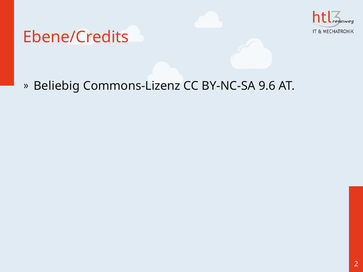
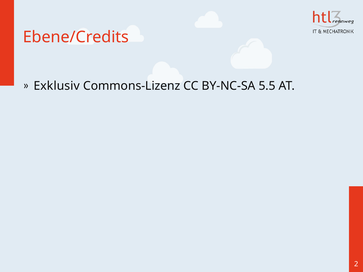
Beliebig: Beliebig -> Exklusiv (57, 86)
9.6: 9.6 -> 5.5 (267, 86)
